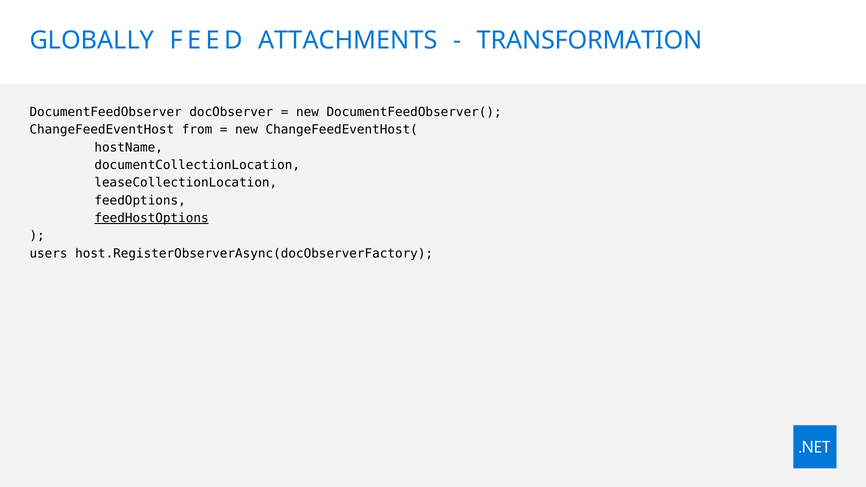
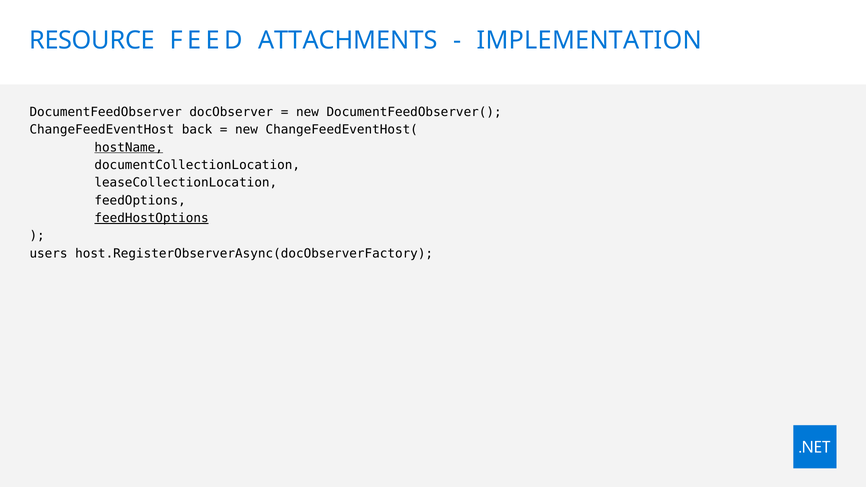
GLOBALLY: GLOBALLY -> RESOURCE (92, 41)
TRANSFORMATION: TRANSFORMATION -> IMPLEMENTATION (589, 41)
from: from -> back (197, 130)
hostName underline: none -> present (129, 147)
